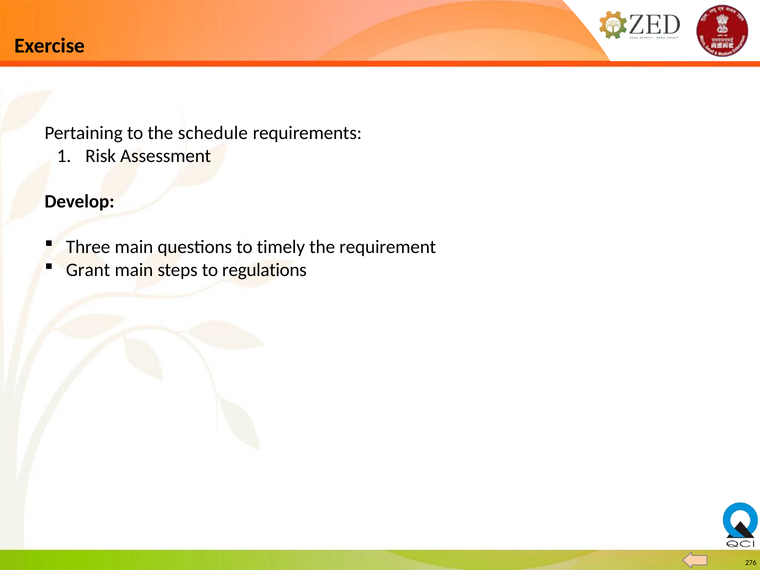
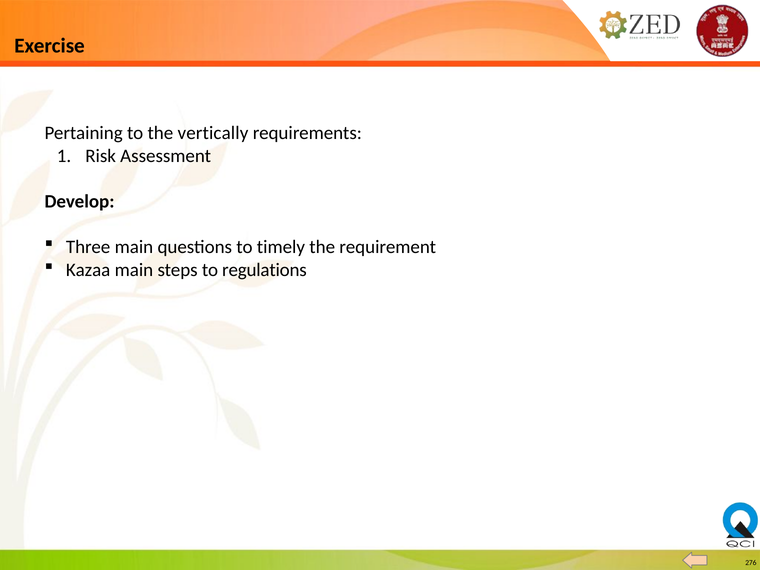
schedule: schedule -> vertically (213, 133)
Grant: Grant -> Kazaa (88, 270)
